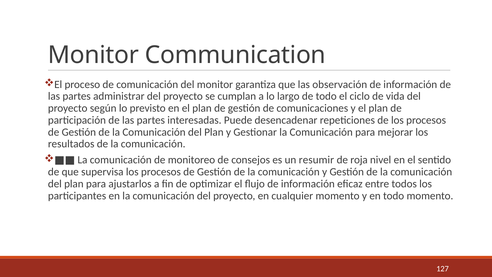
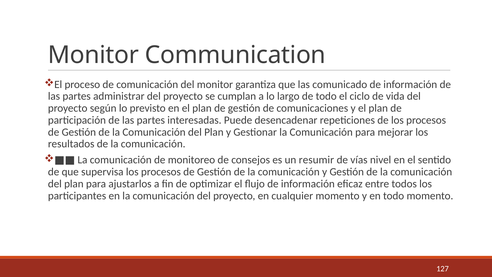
observación: observación -> comunicado (340, 84)
roja: roja -> vías (359, 160)
